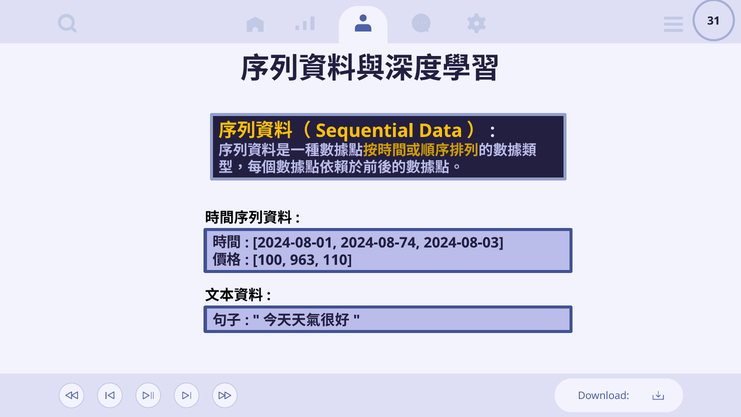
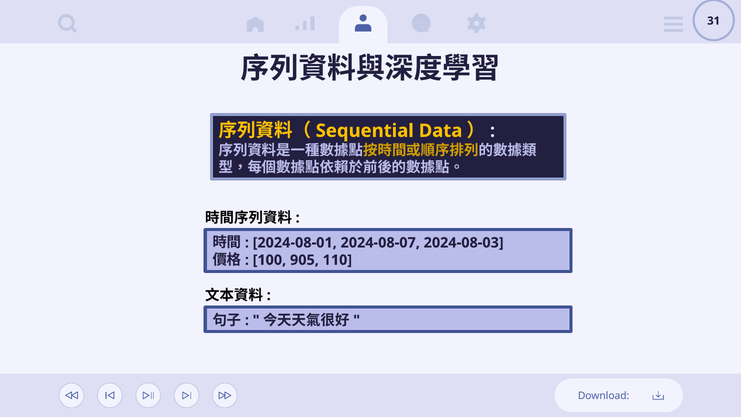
2024-08-74: 2024-08-74 -> 2024-08-07 (380, 243)
963: 963 -> 905 (304, 260)
